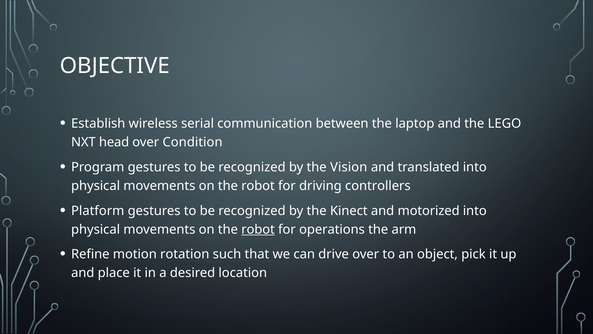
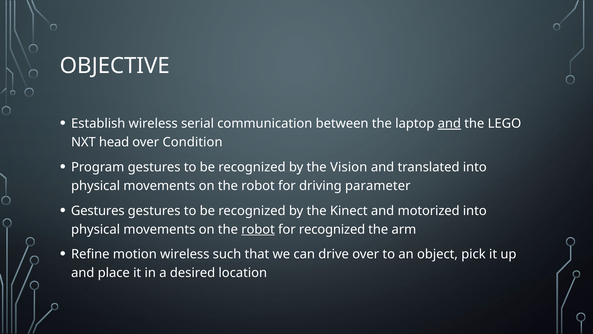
and underline: none -> present (449, 123)
controllers: controllers -> parameter (378, 186)
Platform: Platform -> Gestures (98, 210)
for operations: operations -> recognized (332, 229)
motion rotation: rotation -> wireless (185, 254)
